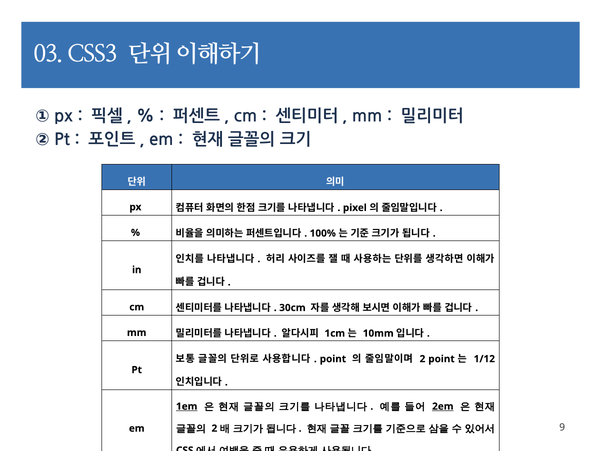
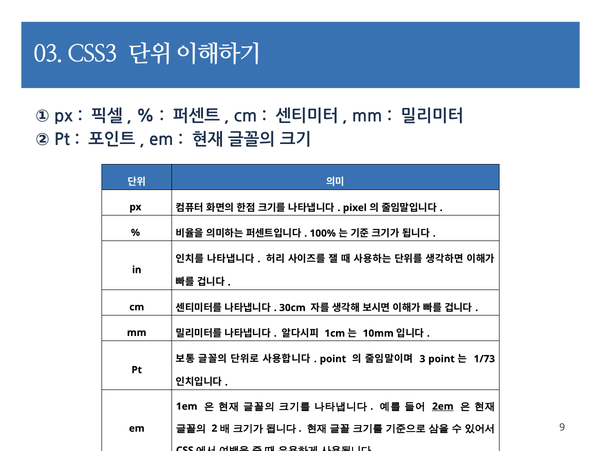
2: 2 -> 3 (422, 359)
1/12: 1/12 -> 1/73 (484, 359)
1em underline: present -> none (187, 406)
